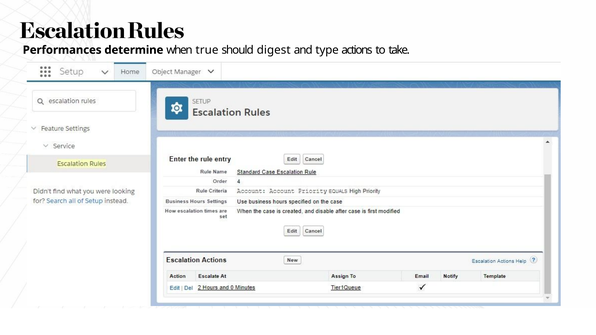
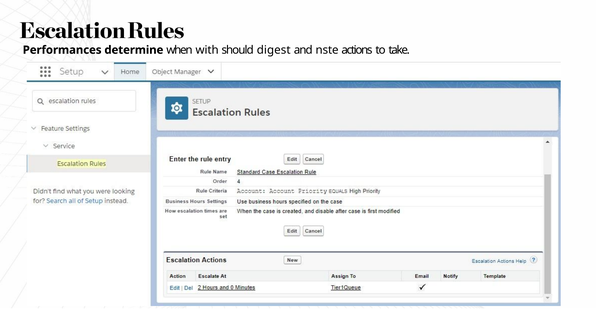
true: true -> with (207, 50)
type: type -> nste (327, 50)
